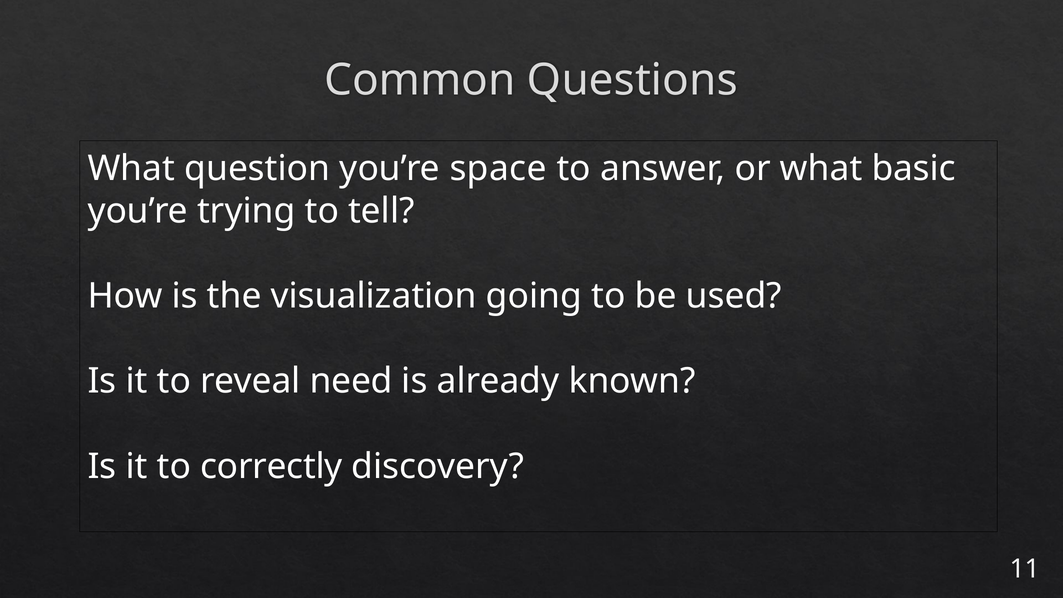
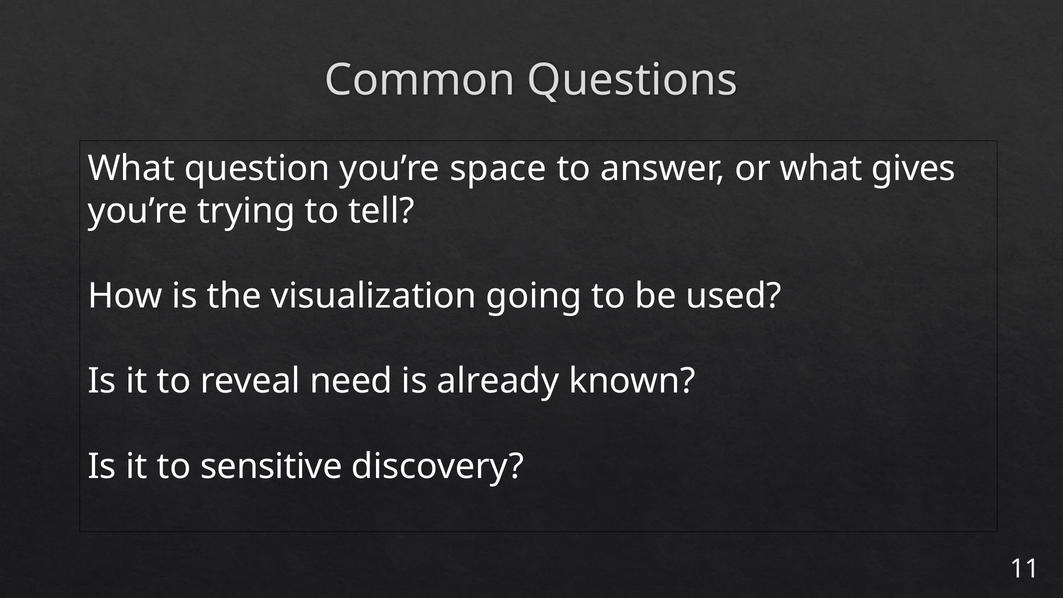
basic: basic -> gives (914, 169)
correctly: correctly -> sensitive (271, 466)
